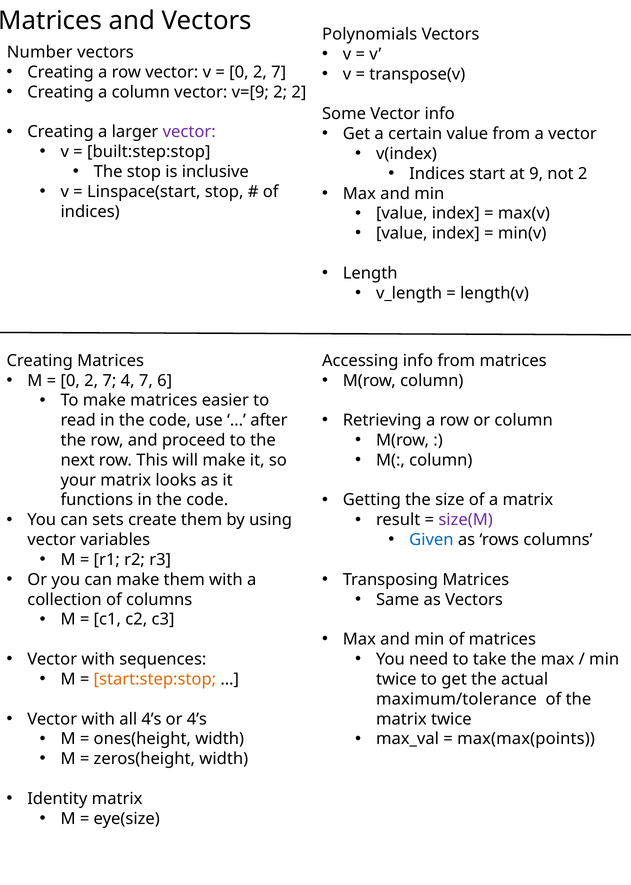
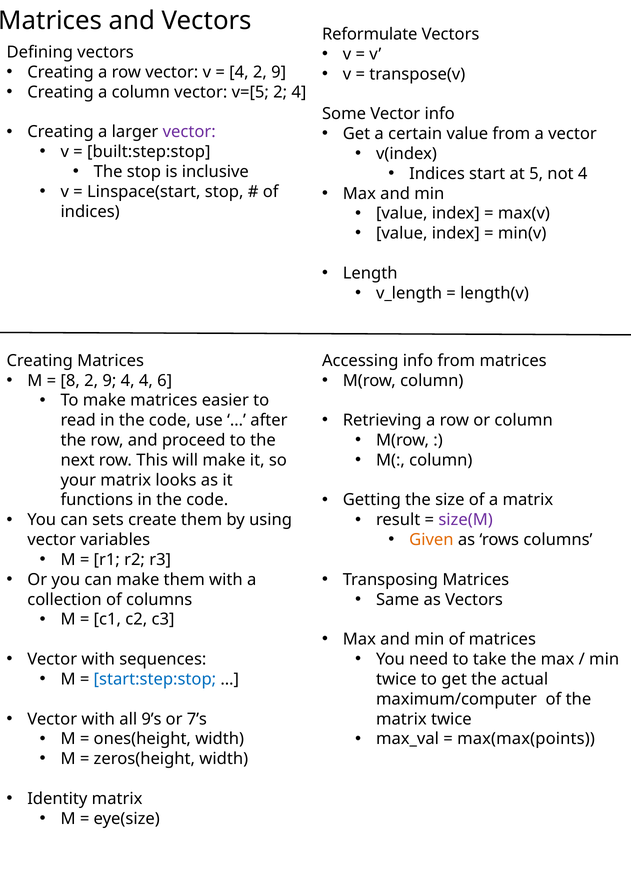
Polynomials: Polynomials -> Reformulate (370, 34)
Number: Number -> Defining (40, 52)
0: 0 -> 4 (239, 72)
7: 7 -> 9 (279, 72)
v=[9: v=[9 -> v=[5 (250, 92)
2 2: 2 -> 4 (299, 92)
9: 9 -> 5 (536, 174)
not 2: 2 -> 4 (583, 174)
0: 0 -> 8 (70, 381)
7: 7 -> 9 (109, 381)
4 7: 7 -> 4 (146, 381)
Given colour: blue -> orange (431, 540)
start:step:stop colour: orange -> blue (155, 680)
maximum/tolerance: maximum/tolerance -> maximum/computer (456, 700)
all 4’s: 4’s -> 9’s (152, 720)
or 4’s: 4’s -> 7’s (197, 720)
